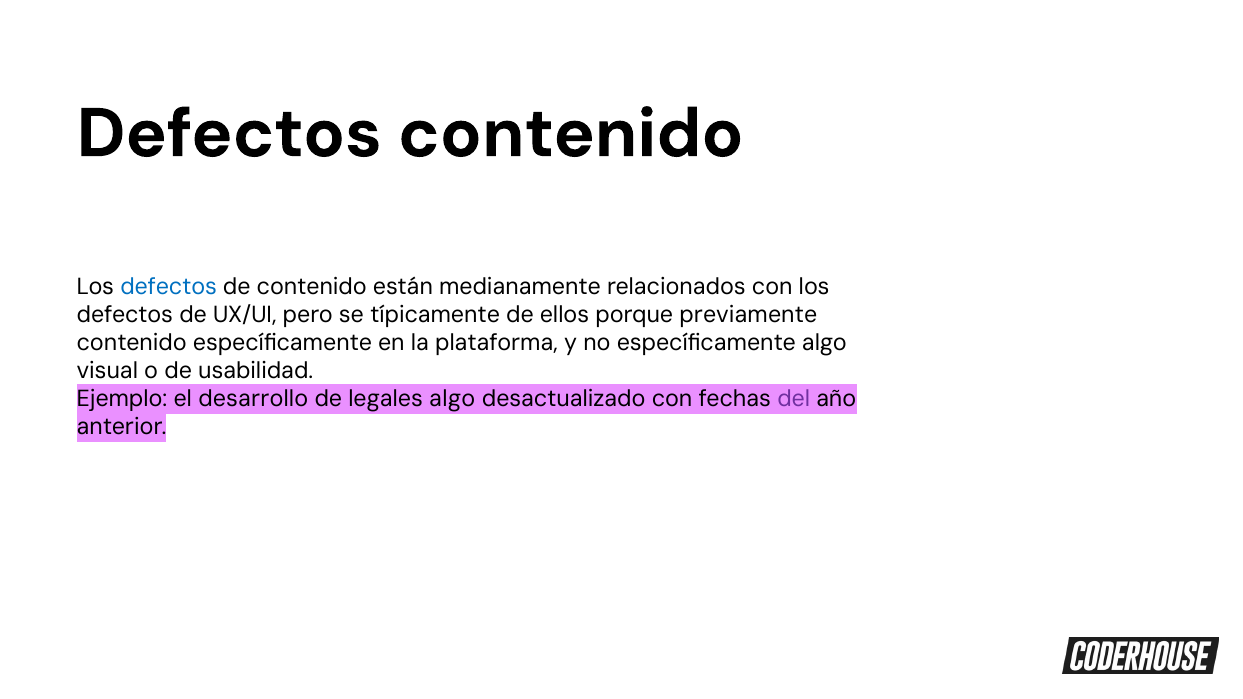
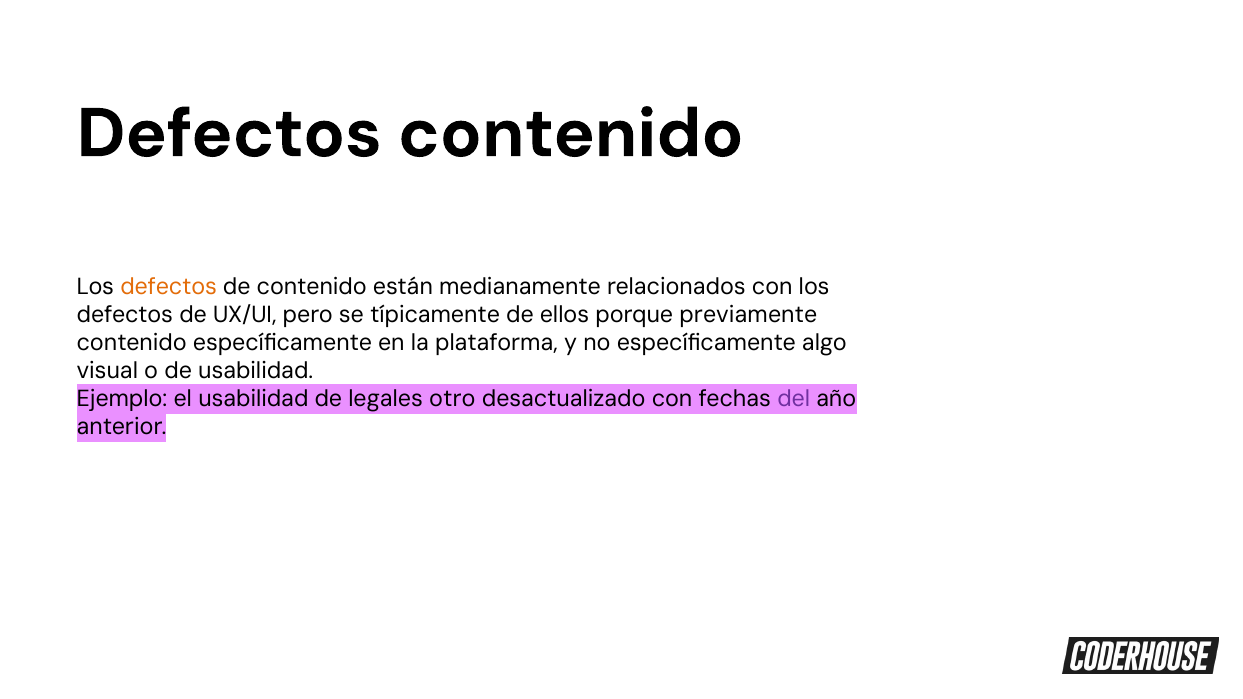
defectos colour: blue -> orange (169, 287)
el desarrollo: desarrollo -> usabilidad (253, 399)
legales algo: algo -> otro (452, 399)
